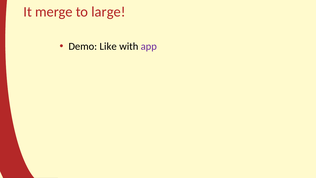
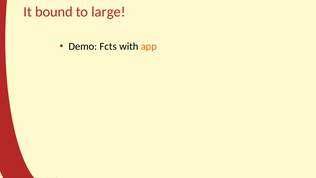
merge: merge -> bound (54, 12)
Like: Like -> Fcts (108, 46)
app colour: purple -> orange (149, 46)
